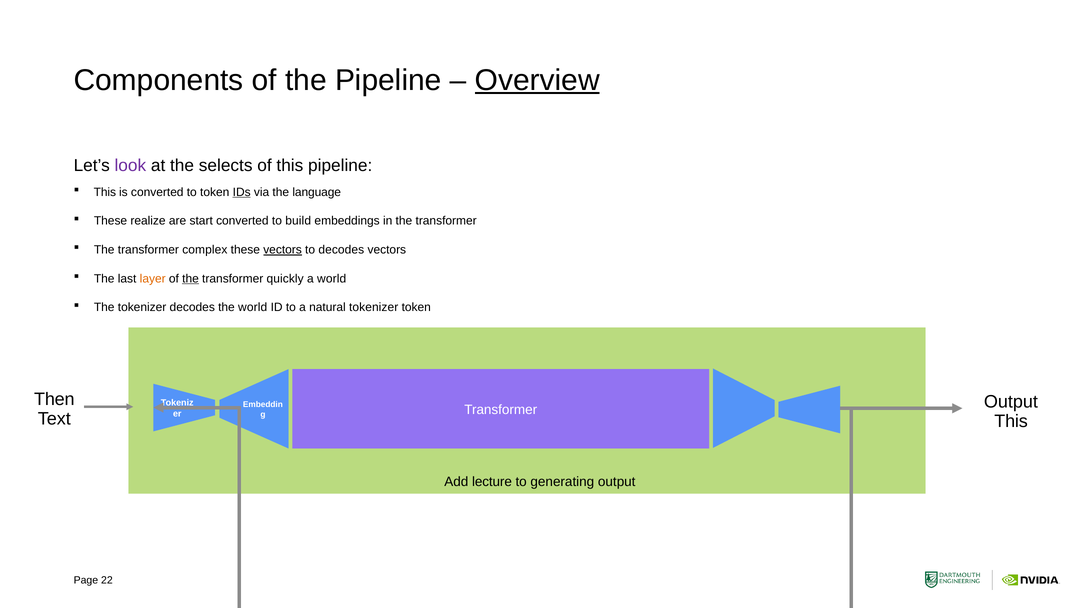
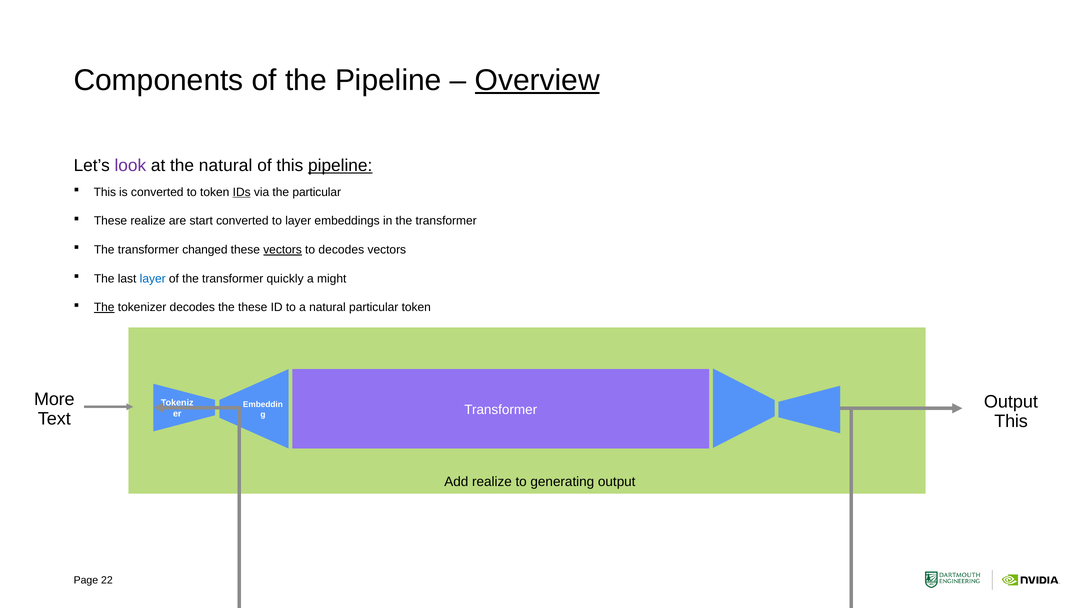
the selects: selects -> natural (226, 166)
pipeline underline: none -> present (340, 166)
the language: language -> particular (317, 192)
to build: build -> layer (298, 221)
complex: complex -> changed (205, 250)
layer colour: orange -> blue (153, 278)
the underline: present -> none (191, 278)
a world: world -> might (332, 278)
The underline: none -> present (104, 307)
the world: world -> these (253, 307)
natural tokenizer: tokenizer -> particular (374, 307)
Then: Then -> More (54, 399)
Add lecture: lecture -> realize (492, 481)
